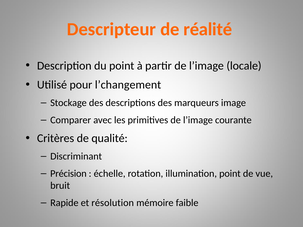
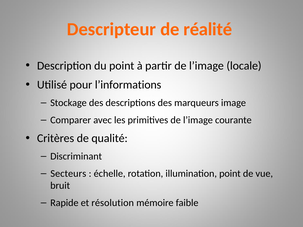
l’changement: l’changement -> l’informations (128, 85)
Précision: Précision -> Secteurs (68, 174)
